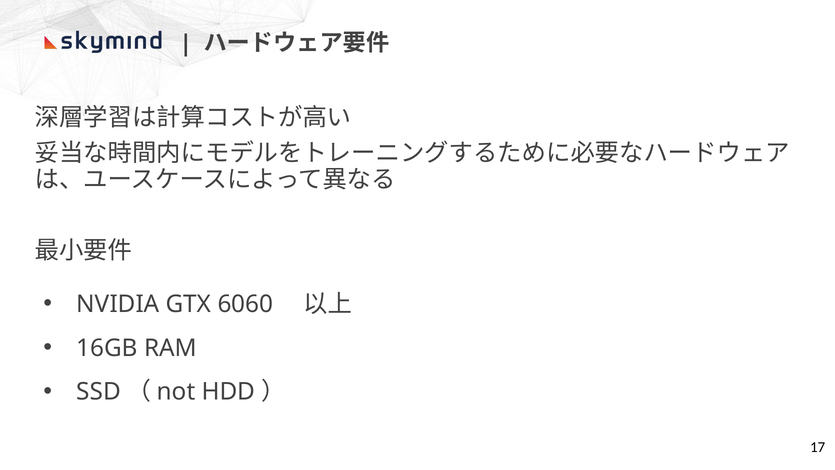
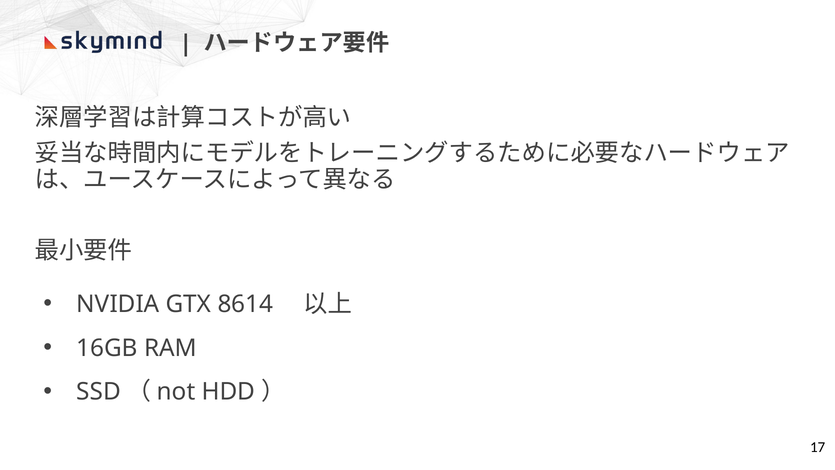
6060: 6060 -> 8614 (245, 304)
